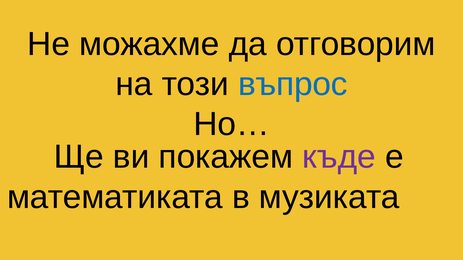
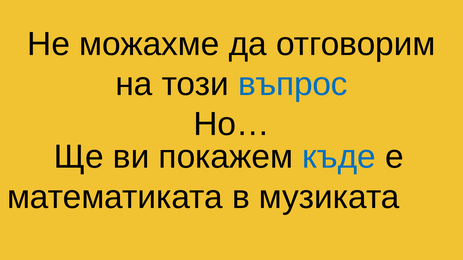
къде colour: purple -> blue (339, 157)
